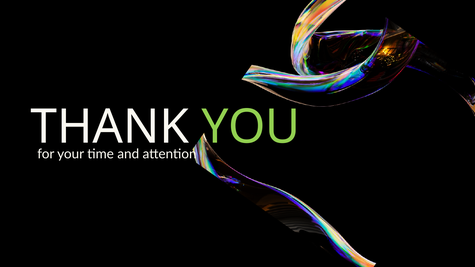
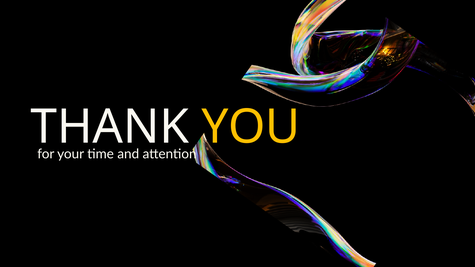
YOU colour: light green -> yellow (251, 127)
